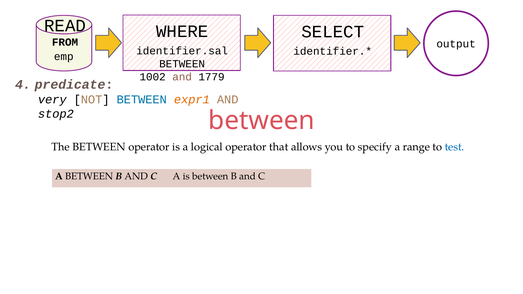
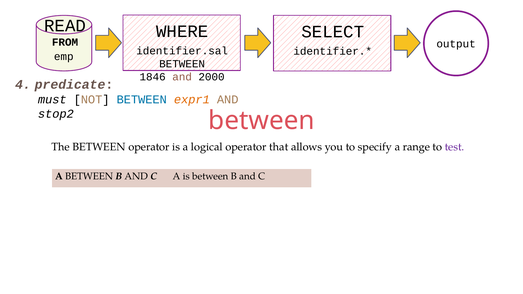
1002: 1002 -> 1846 (153, 77)
1779: 1779 -> 2000 (212, 77)
very: very -> must (52, 100)
test colour: blue -> purple (455, 147)
